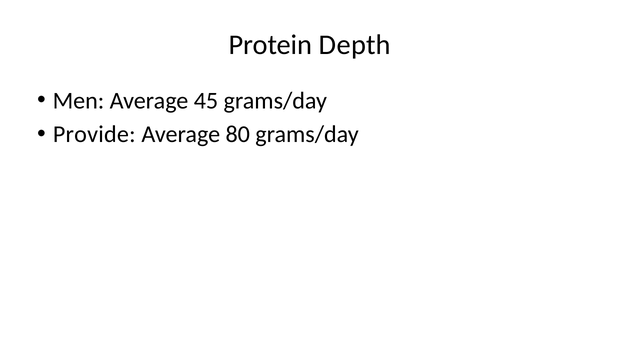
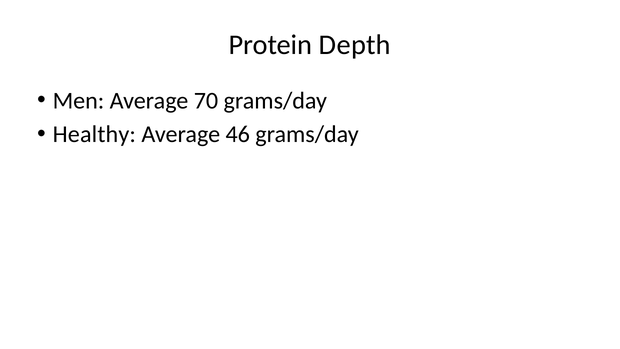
45: 45 -> 70 (206, 101)
Provide: Provide -> Healthy (94, 134)
80: 80 -> 46 (238, 134)
